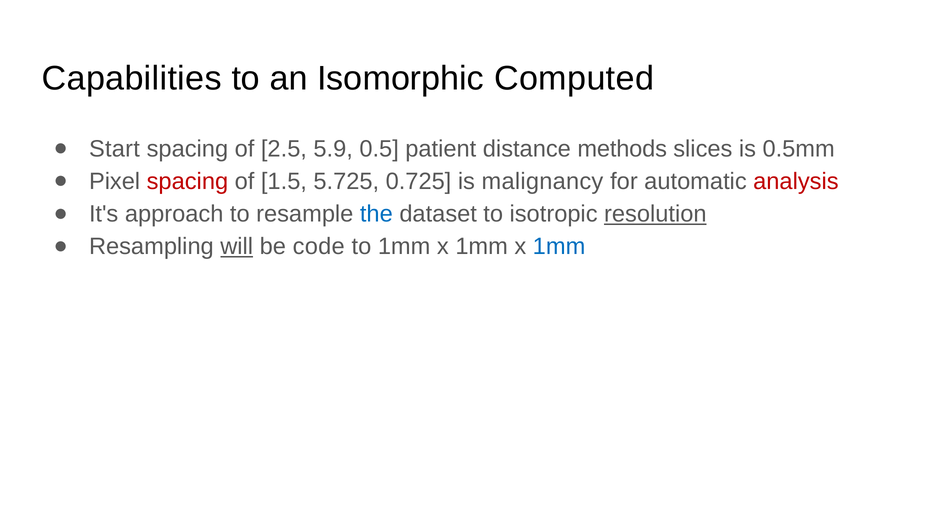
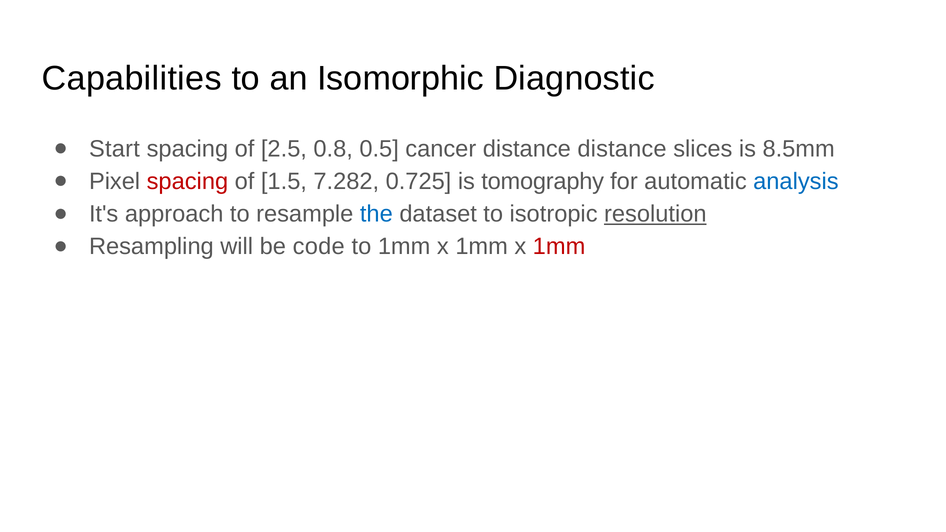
Computed: Computed -> Diagnostic (574, 78)
5.9: 5.9 -> 0.8 (333, 149)
patient: patient -> cancer (441, 149)
distance methods: methods -> distance (622, 149)
0.5mm: 0.5mm -> 8.5mm (799, 149)
5.725: 5.725 -> 7.282 (346, 181)
malignancy: malignancy -> tomography (543, 181)
analysis colour: red -> blue (796, 181)
will underline: present -> none (237, 247)
1mm colour: blue -> red (559, 247)
